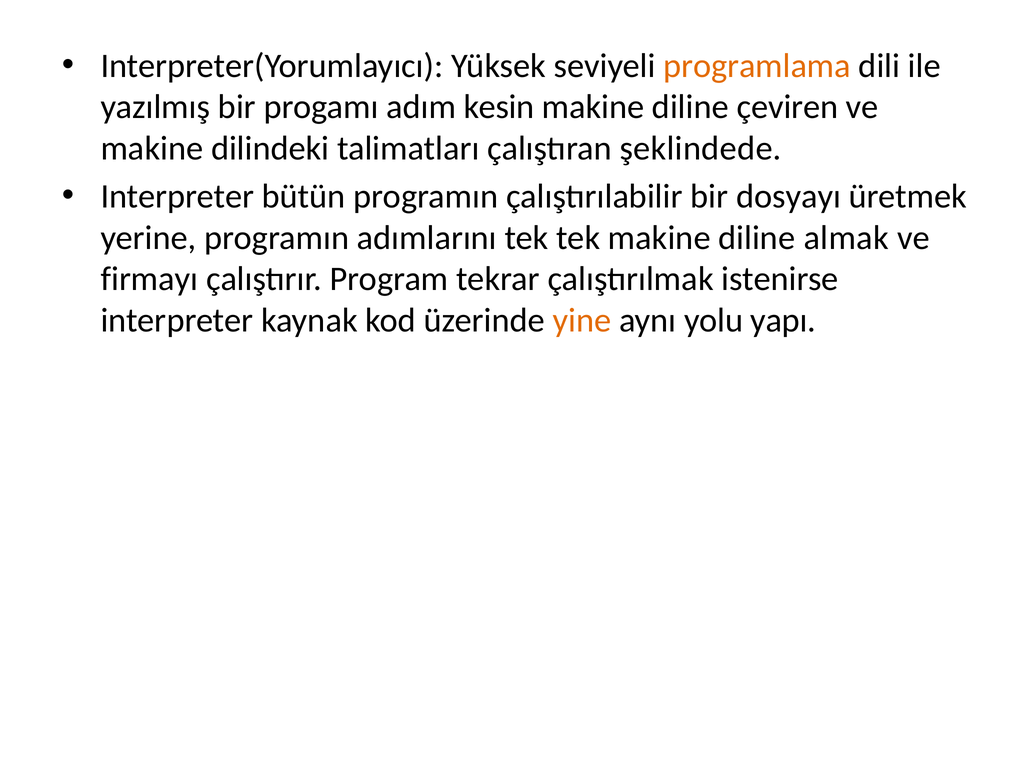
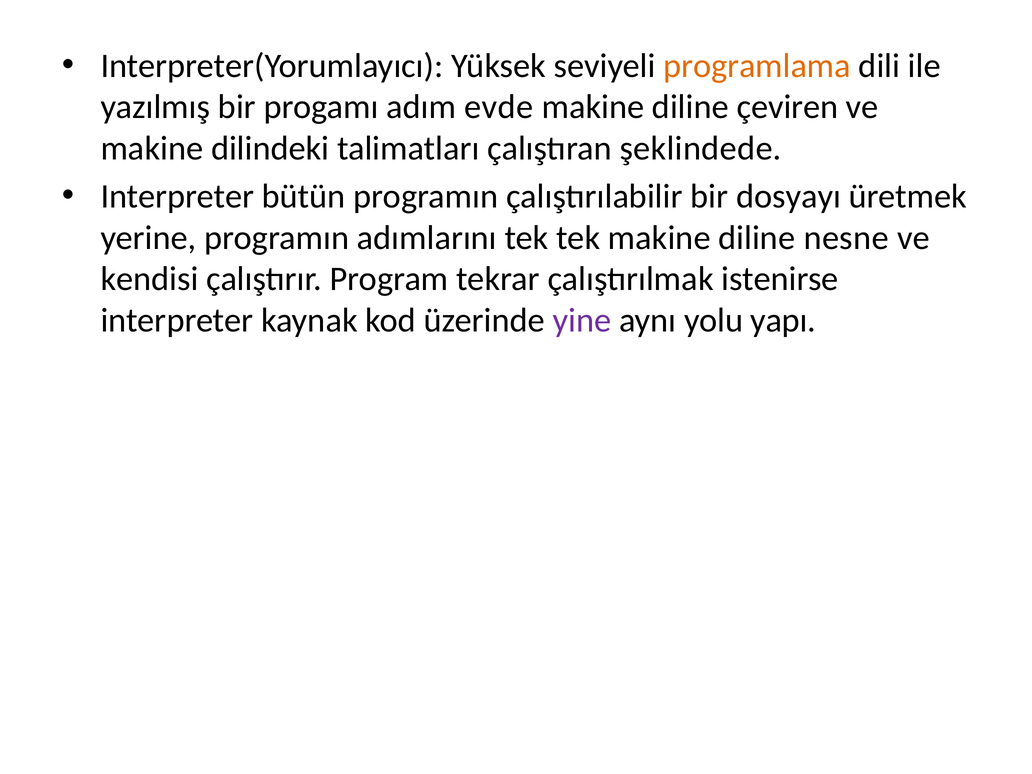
kesin: kesin -> evde (499, 107)
almak: almak -> nesne (846, 238)
firmayı: firmayı -> kendisi (150, 279)
yine colour: orange -> purple (582, 320)
